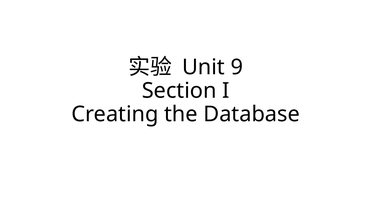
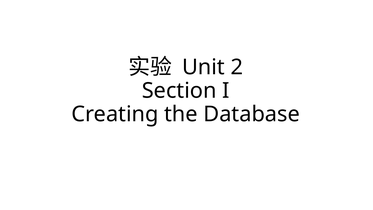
9: 9 -> 2 (237, 67)
